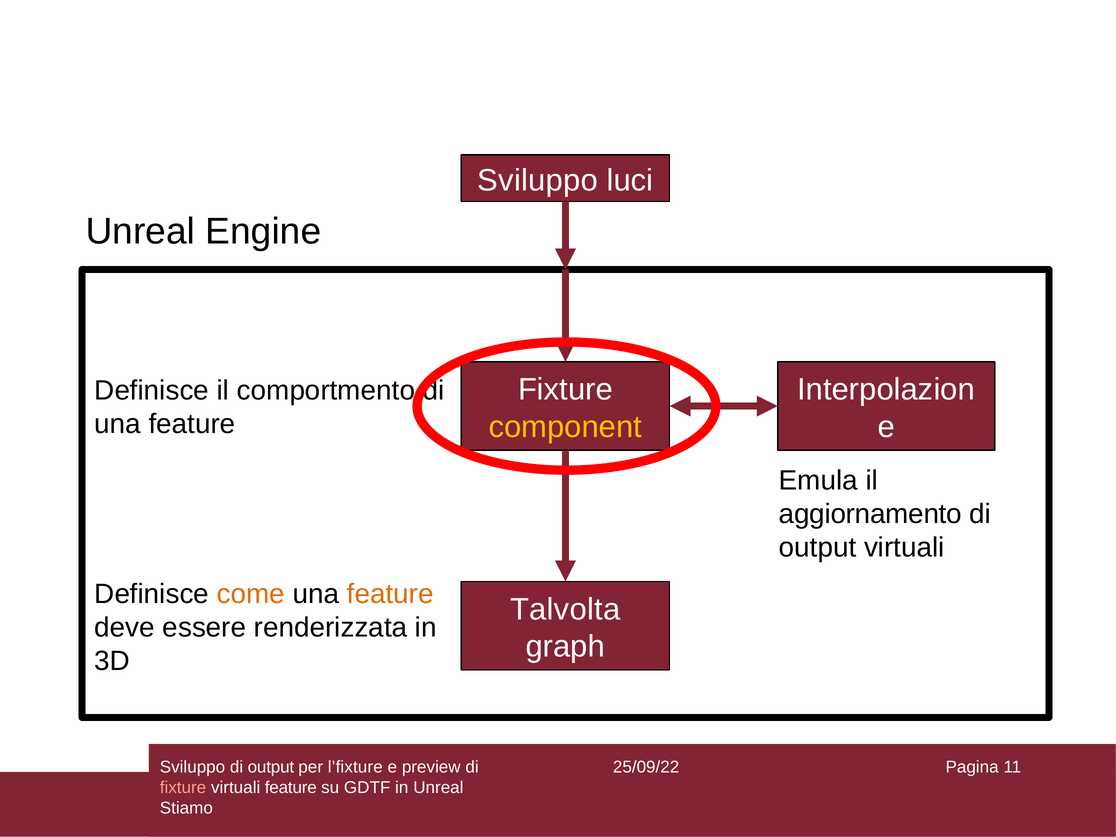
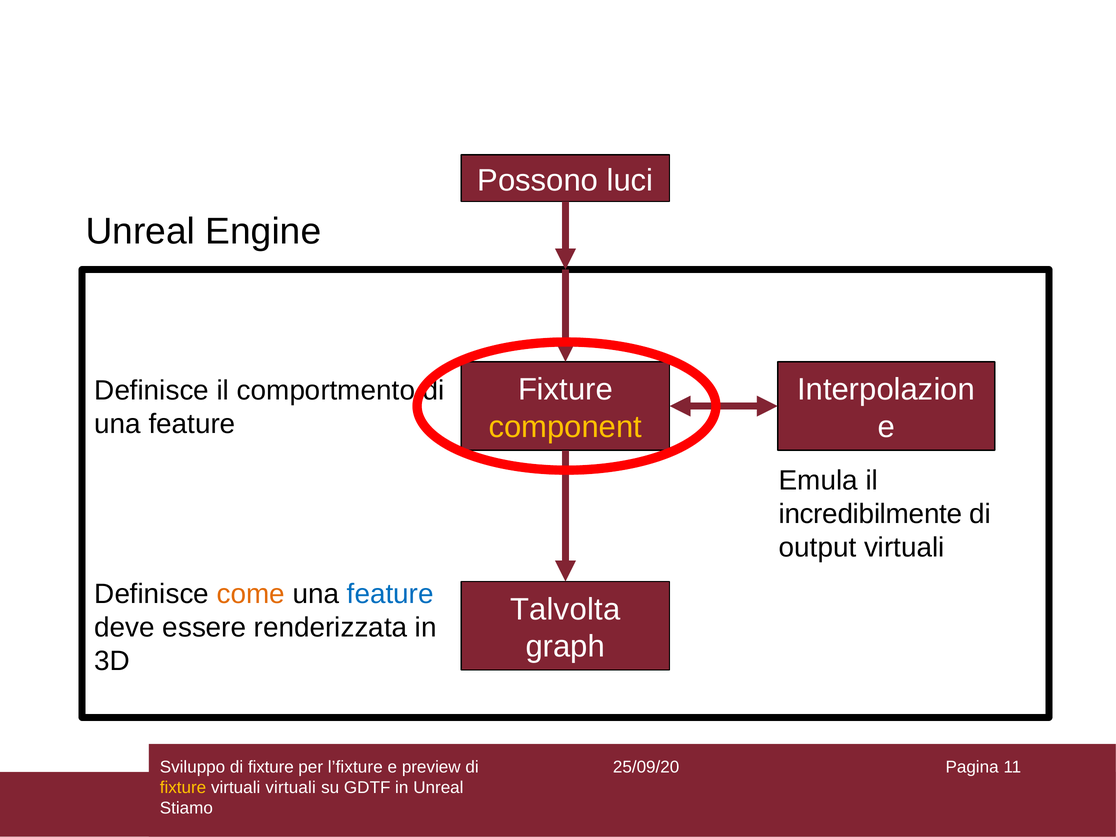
Sviluppo: Sviluppo -> Possono (538, 180)
aggiornamento: aggiornamento -> incredibilmente (870, 514)
feature colour: orange -> blue (390, 594)
Sviluppo di output: output -> fixture (271, 767)
25/09/22: 25/09/22 -> 25/09/20 (646, 767)
fixture colour: pink -> yellow (183, 788)
virtuali feature: feature -> virtuali (291, 788)
